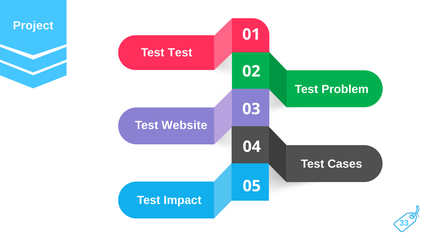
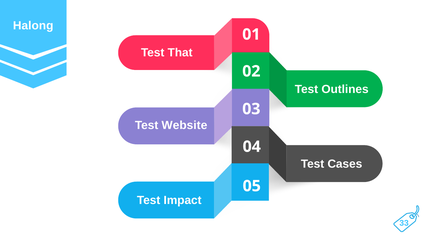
Project: Project -> Halong (33, 26)
Test: Test -> That (180, 53)
Problem: Problem -> Outlines (345, 89)
